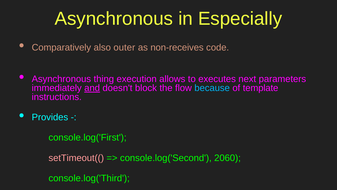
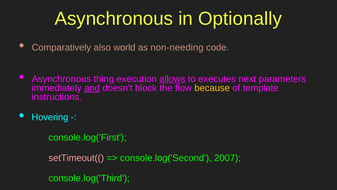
Especially: Especially -> Optionally (240, 19)
outer: outer -> world (124, 47)
non-receives: non-receives -> non-needing (177, 47)
allows underline: none -> present (172, 79)
because colour: light blue -> yellow (212, 88)
Provides: Provides -> Hovering (50, 117)
2060: 2060 -> 2007 (228, 158)
